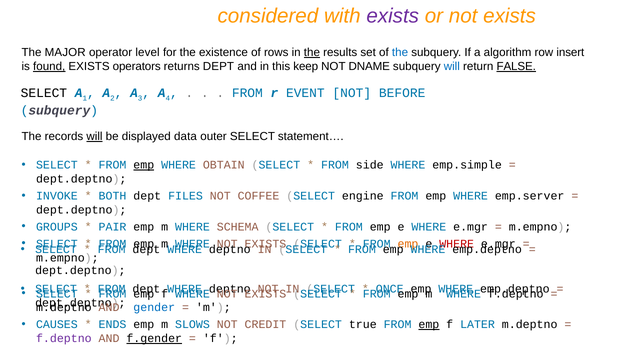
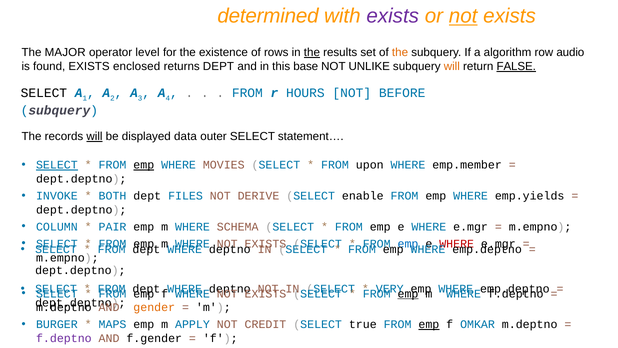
considered: considered -> determined (268, 16)
not underline: none -> present (463, 16)
the colour: blue -> orange (400, 53)
insert: insert -> audio (570, 53)
found underline: present -> none (49, 66)
operators: operators -> enclosed (137, 66)
keep: keep -> base (306, 66)
DNAME: DNAME -> UNLIKE (369, 66)
will colour: blue -> orange (452, 66)
EVENT: EVENT -> HOURS (305, 93)
SELECT underline: none -> present (57, 165)
OBTAIN: OBTAIN -> MOVIES (224, 165)
side: side -> upon (370, 165)
emp.simple: emp.simple -> emp.member (467, 165)
COFFEE: COFFEE -> DERIVE (259, 196)
engine: engine -> enable (363, 196)
emp.server: emp.server -> emp.yields (530, 196)
GROUPS: GROUPS -> COLUMN (57, 227)
emp colour: orange -> blue (408, 244)
ONCE: ONCE -> VERY (390, 289)
emp underline: none -> present (408, 293)
gender colour: blue -> orange (154, 307)
CAUSES: CAUSES -> BURGER (57, 324)
ENDS: ENDS -> MAPS (113, 324)
SLOWS: SLOWS -> APPLY (192, 324)
LATER: LATER -> OMKAR (478, 324)
f.gender underline: present -> none (154, 338)
